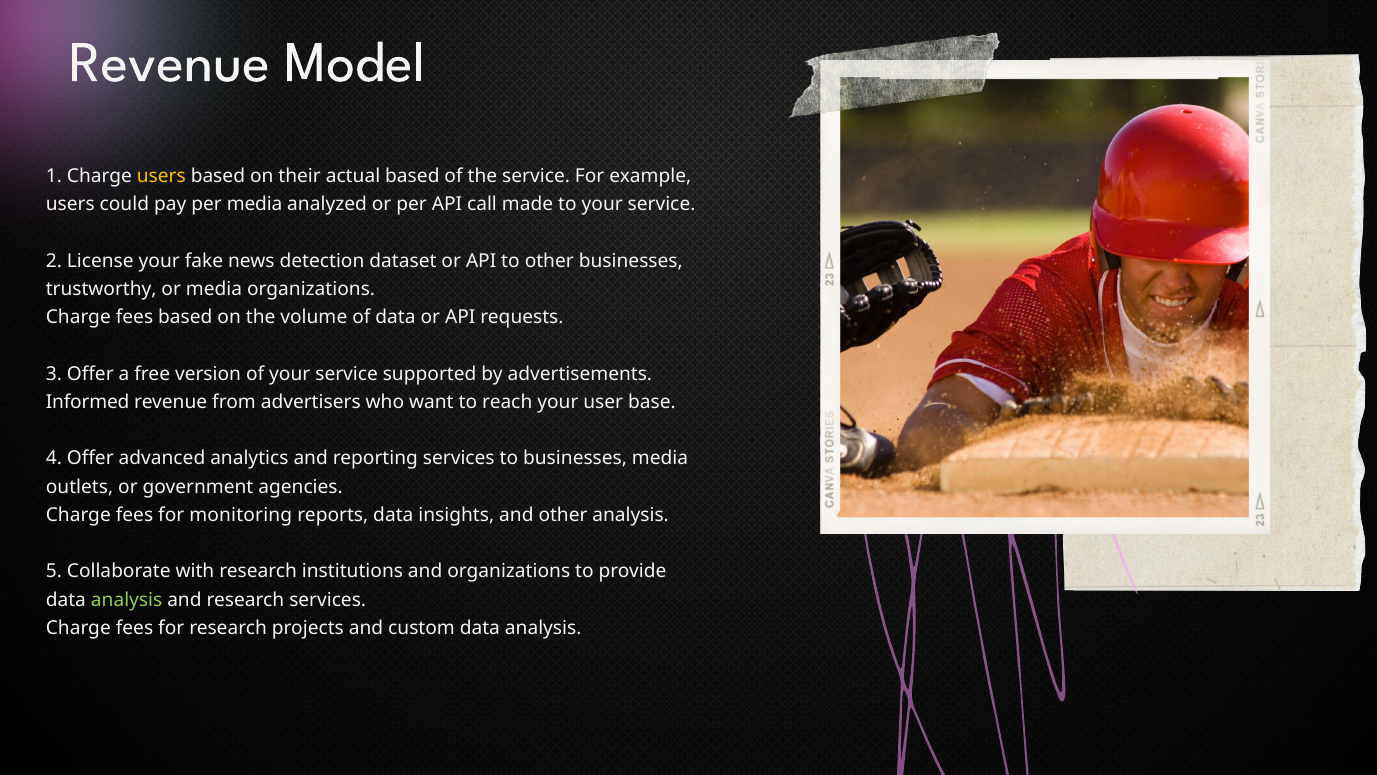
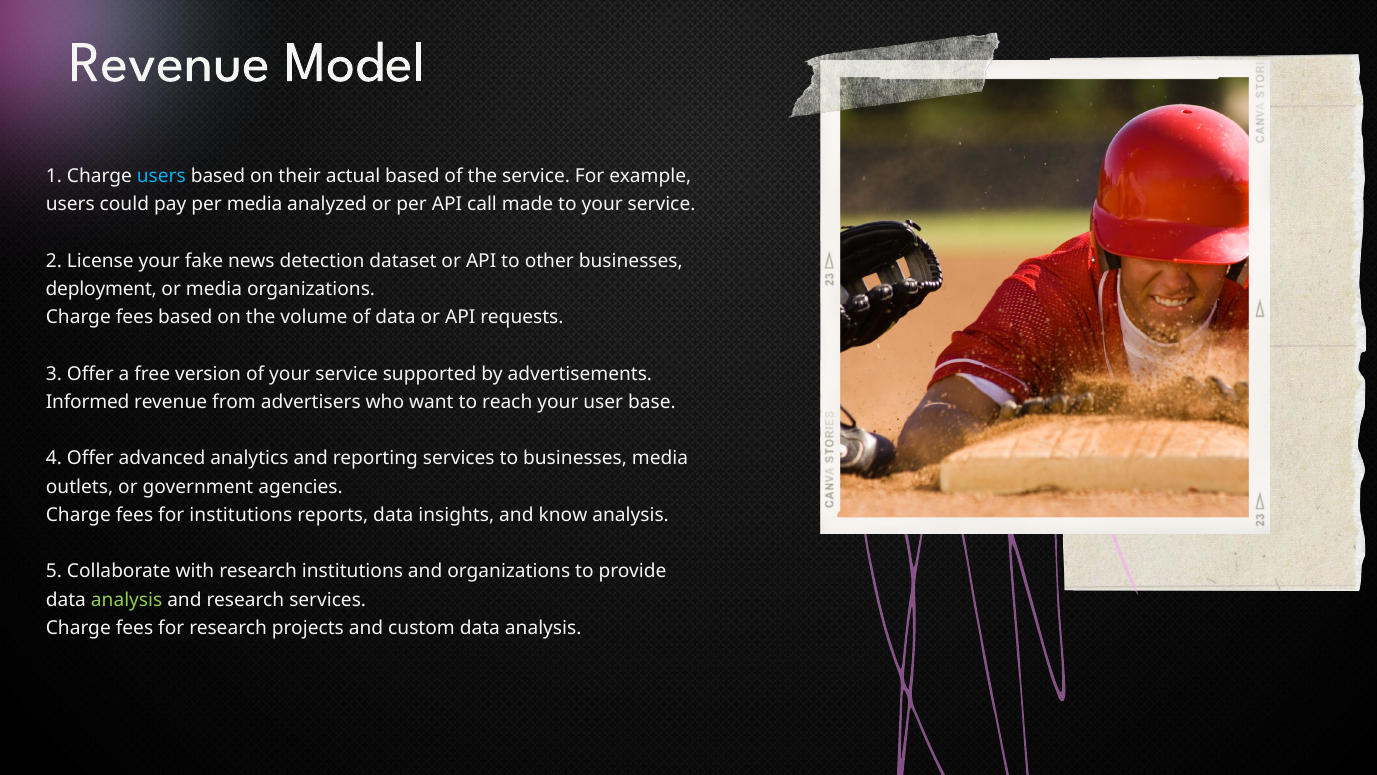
users colour: yellow -> light blue (161, 176)
trustworthy: trustworthy -> deployment (101, 289)
for monitoring: monitoring -> institutions (241, 515)
and other: other -> know (563, 515)
